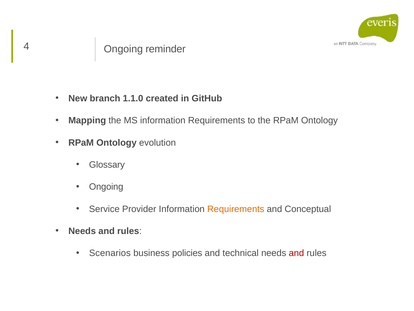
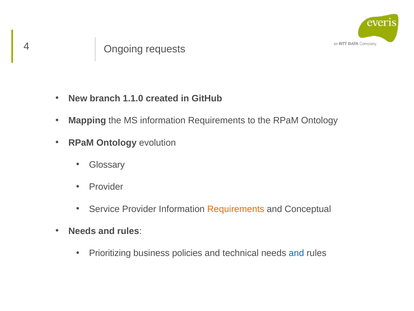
reminder: reminder -> requests (166, 49)
Ongoing: Ongoing -> Provider (106, 187)
Scenarios: Scenarios -> Prioritizing (110, 253)
and colour: red -> blue (296, 253)
